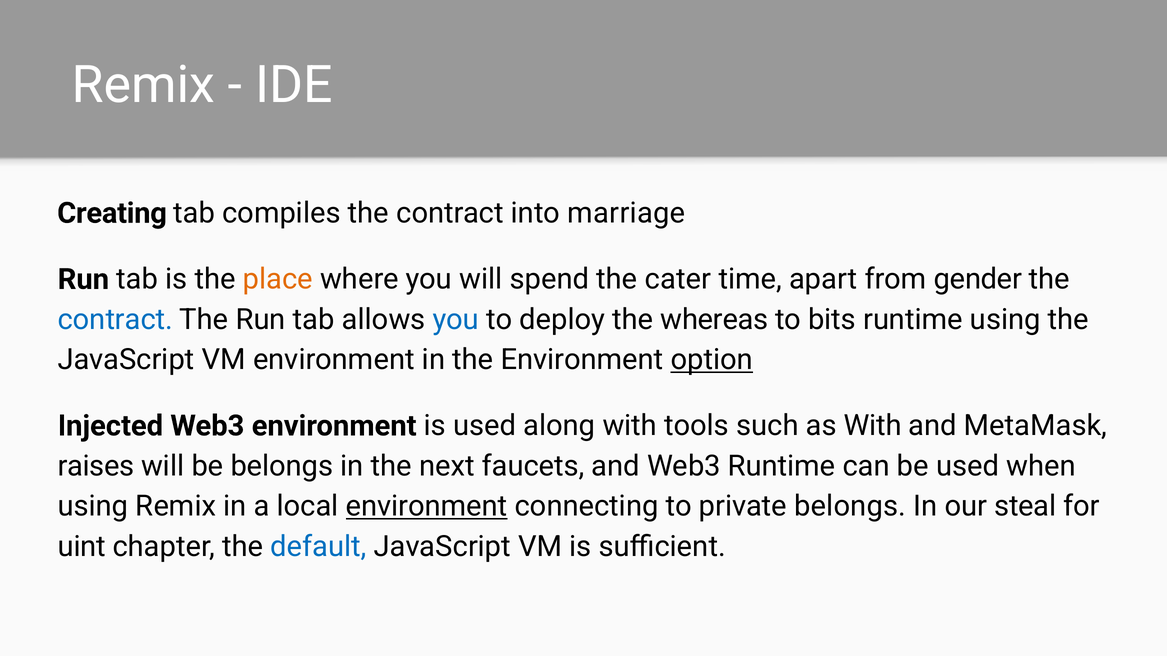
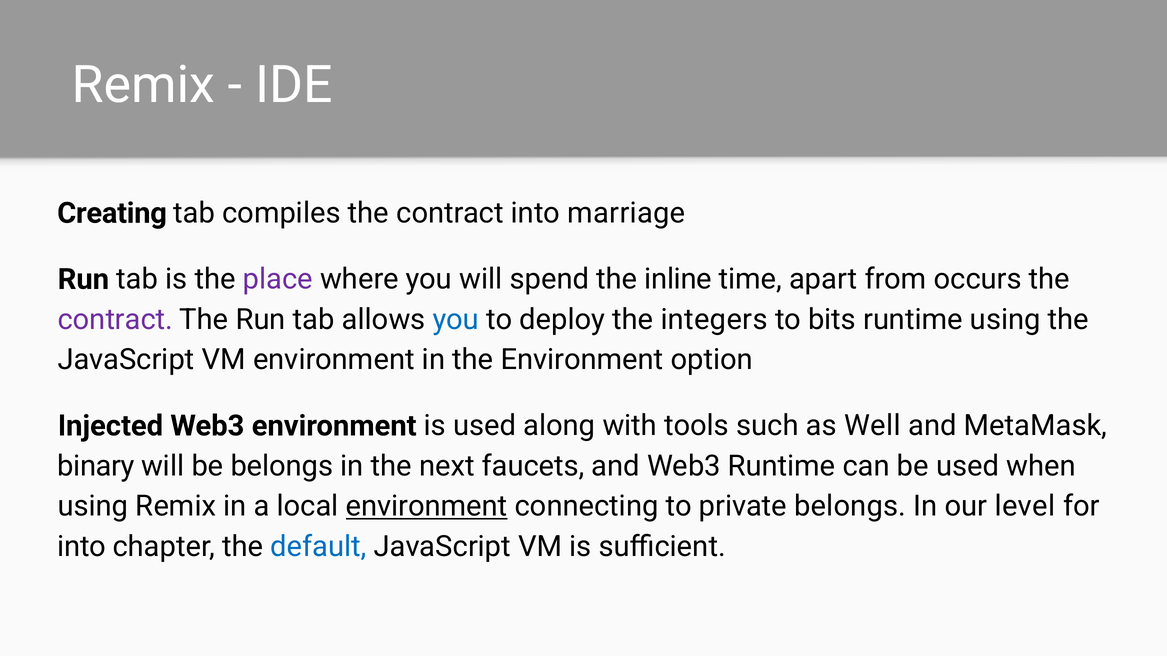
place colour: orange -> purple (278, 279)
cater: cater -> inline (678, 279)
gender: gender -> occurs (978, 279)
contract colour: blue -> purple (115, 320)
whereas: whereas -> integers (714, 320)
option underline: present -> none (712, 360)
as With: With -> Well (872, 426)
raises: raises -> binary (96, 466)
steal: steal -> level (1025, 507)
uint: uint -> into (82, 547)
